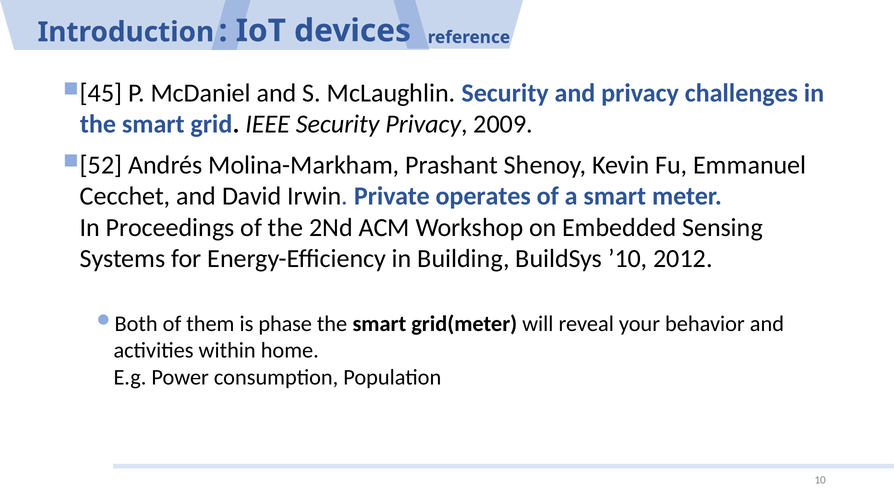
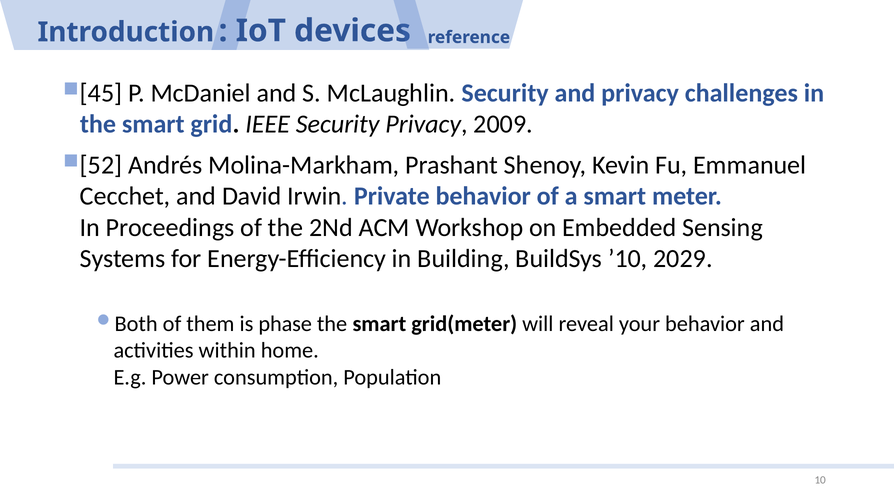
Private operates: operates -> behavior (483, 196)
2012: 2012 -> 2029 (683, 259)
